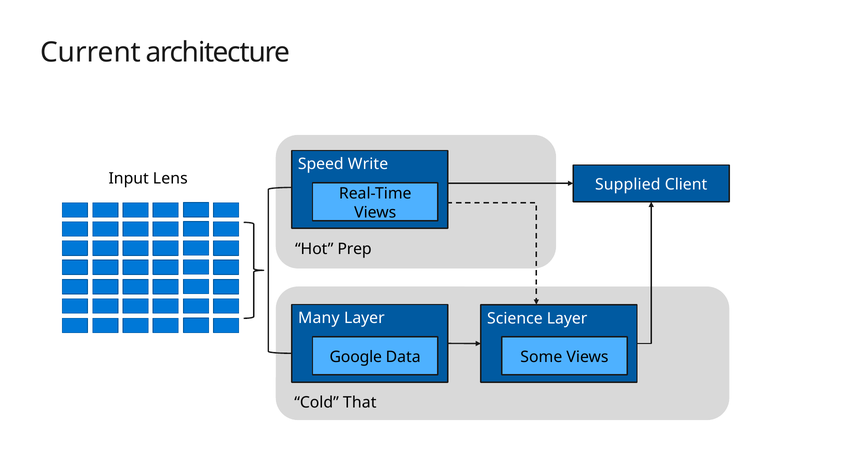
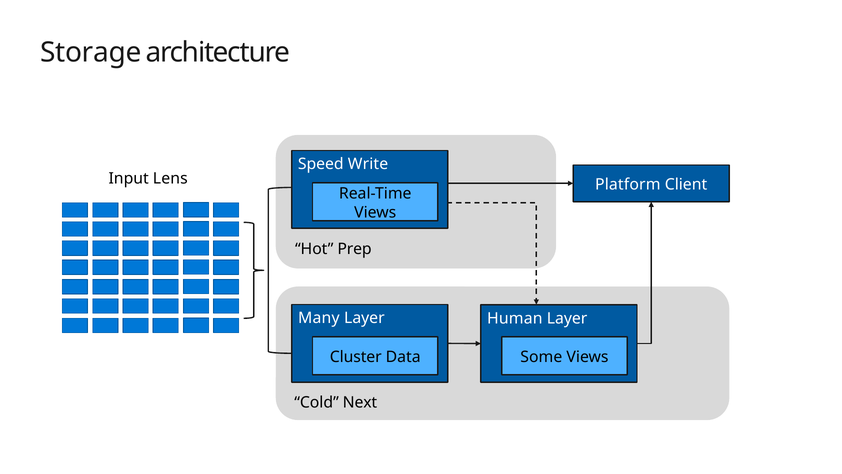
Current: Current -> Storage (91, 52)
Supplied: Supplied -> Platform (628, 184)
Science: Science -> Human (515, 318)
Google: Google -> Cluster (356, 357)
That: That -> Next (360, 402)
